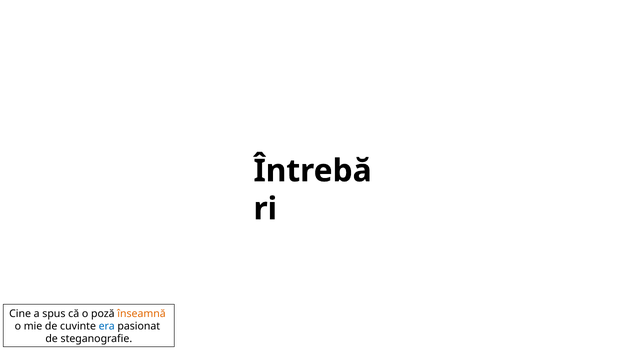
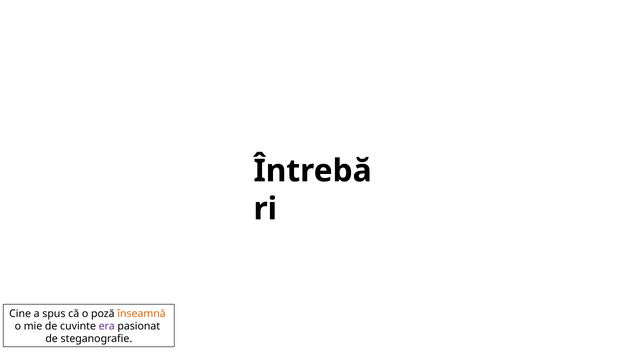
era colour: blue -> purple (107, 327)
